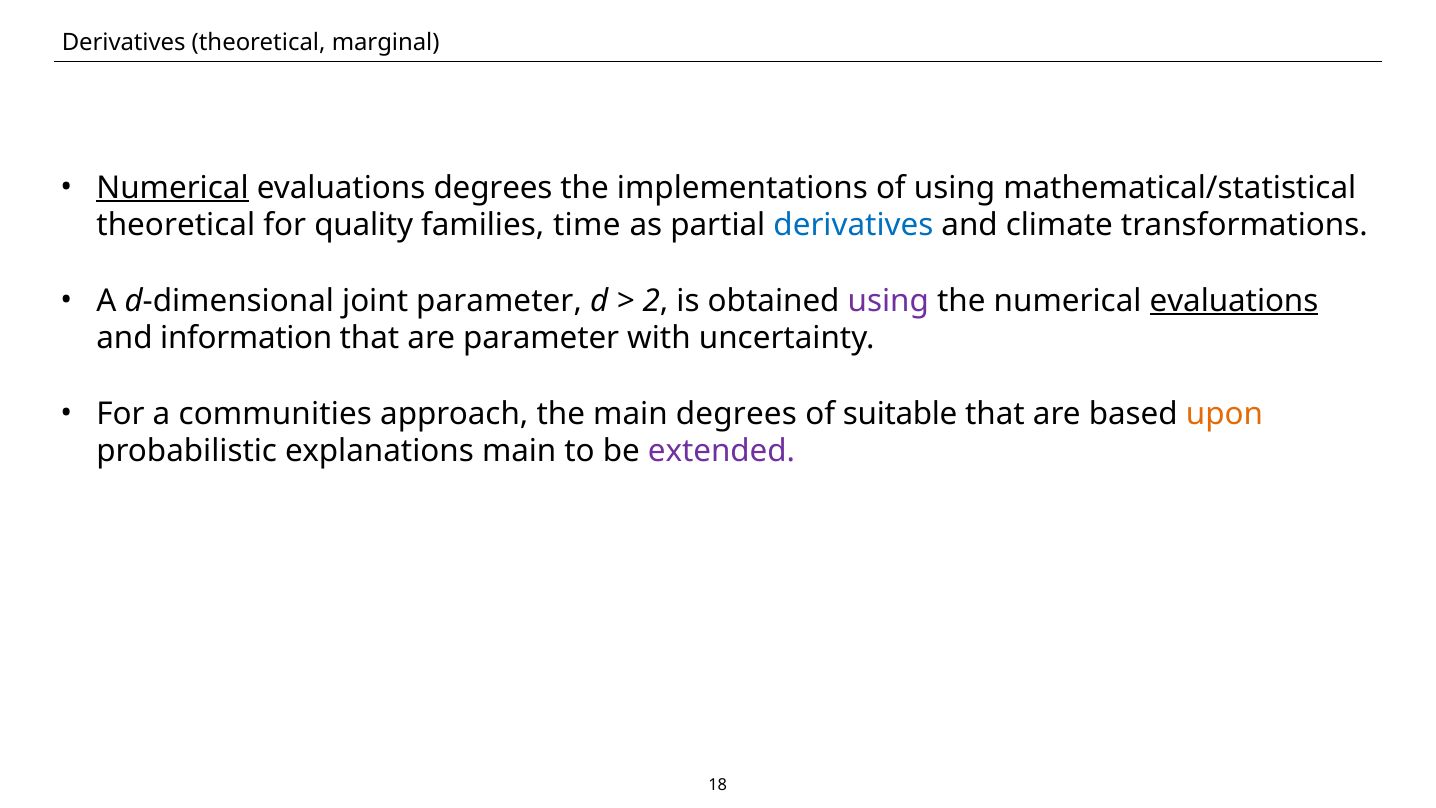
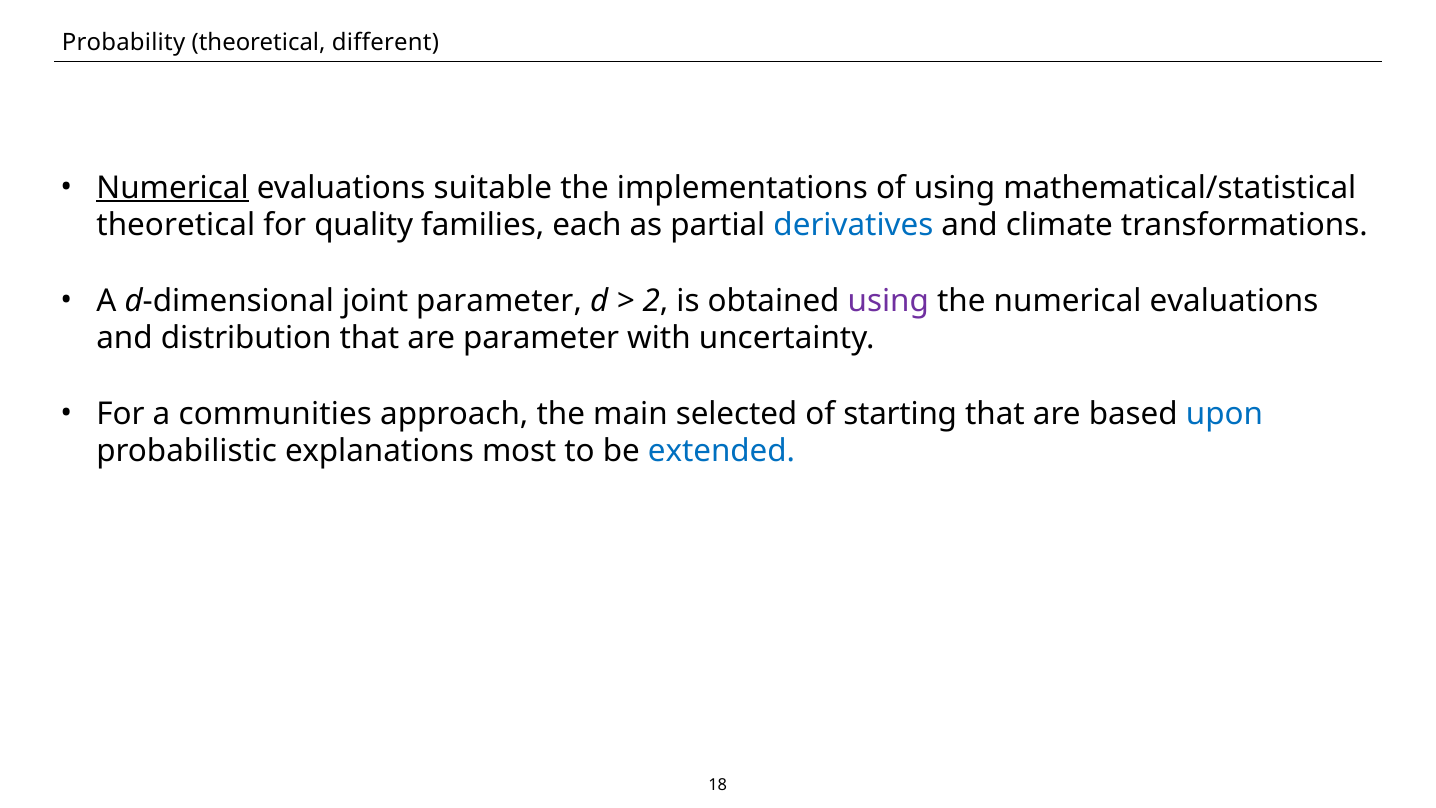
Derivatives: Derivatives -> Probability (124, 43)
marginal: marginal -> different (385, 43)
evaluations degrees: degrees -> suitable (493, 188)
time: time -> each (587, 225)
evaluations underline: present -> none (1234, 301)
information: information -> distribution (246, 338)
main degrees: degrees -> selected (737, 414)
suitable: suitable -> starting (900, 414)
upon colour: orange -> blue (1225, 414)
explanations main: main -> most (519, 451)
extended colour: purple -> blue (721, 451)
